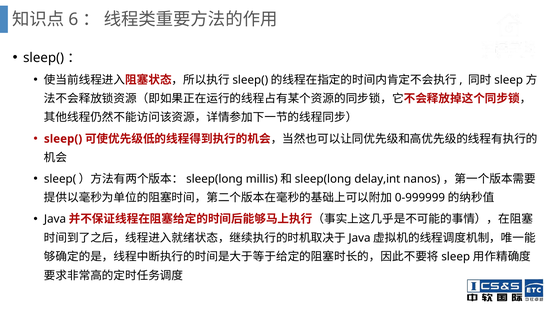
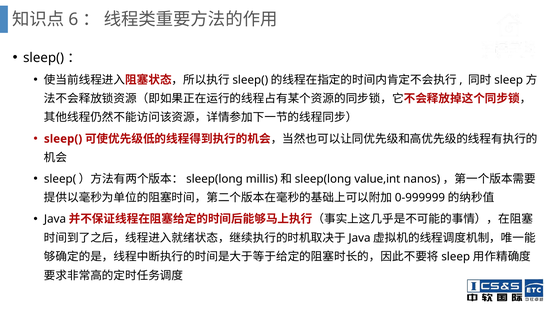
delay,int: delay,int -> value,int (377, 179)
